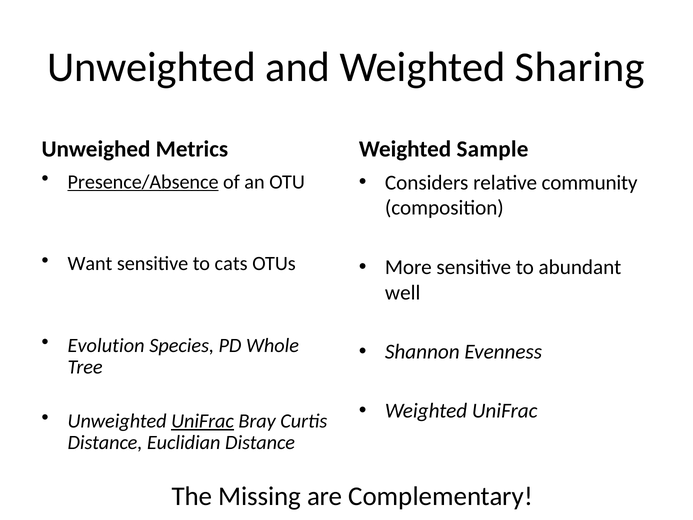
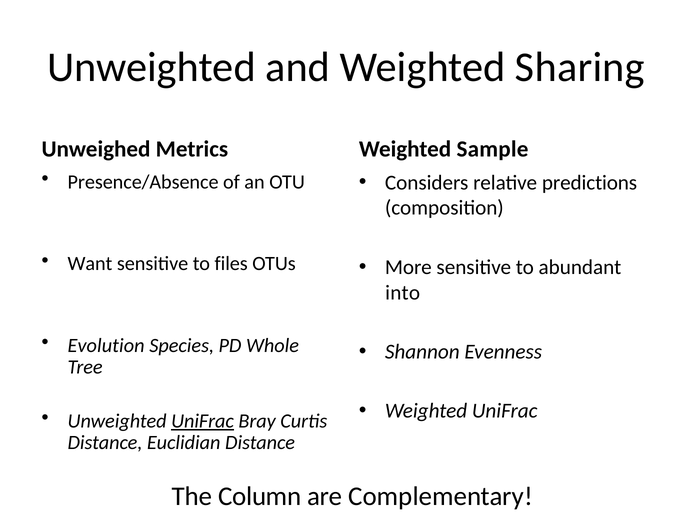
Presence/Absence underline: present -> none (143, 182)
community: community -> predictions (590, 182)
cats: cats -> files (231, 264)
well: well -> into (403, 292)
Missing: Missing -> Column (260, 496)
